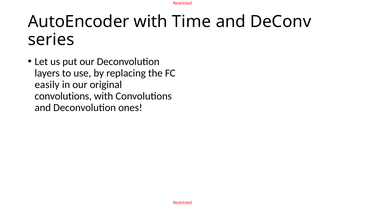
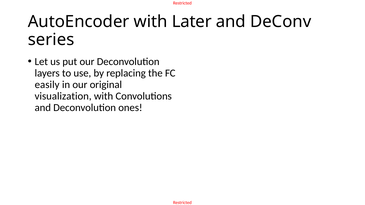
Time: Time -> Later (192, 22)
convolutions: convolutions -> visualization (63, 96)
